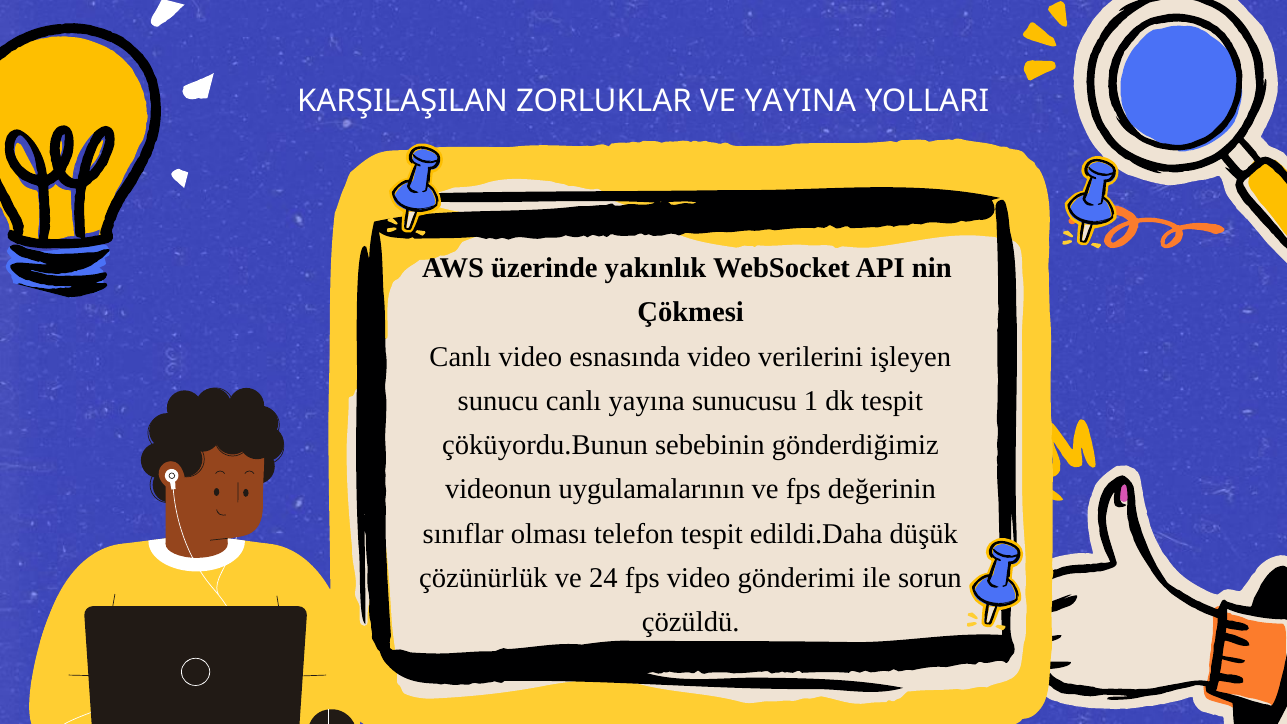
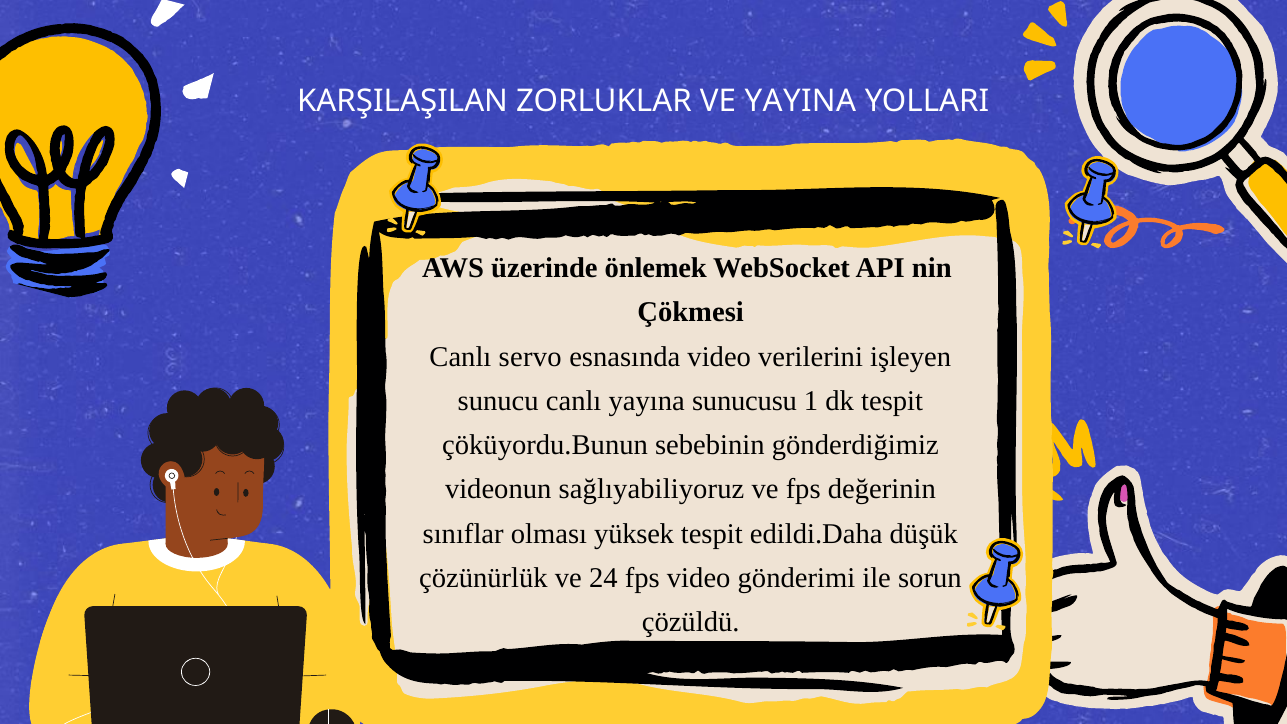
yakınlık: yakınlık -> önlemek (656, 268)
Canlı video: video -> servo (530, 357)
uygulamalarının: uygulamalarının -> sağlıyabiliyoruz (651, 489)
telefon: telefon -> yüksek (634, 534)
